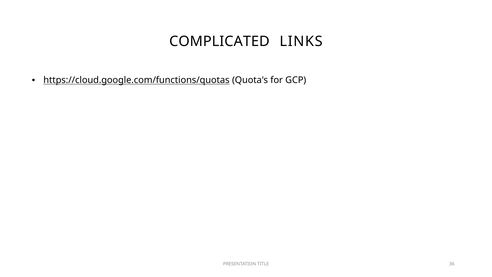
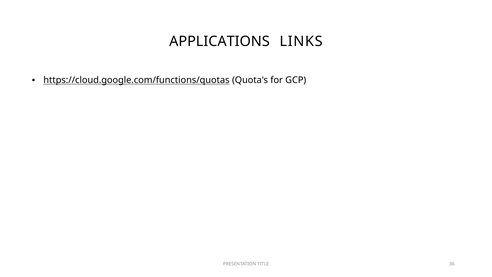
COMPLICATED: COMPLICATED -> APPLICATIONS (219, 41)
